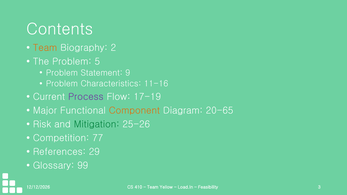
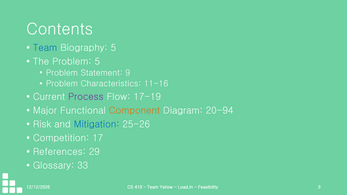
Team colour: orange -> blue (45, 48)
Biography 2: 2 -> 5 (113, 48)
20-65: 20-65 -> 20-94 (220, 111)
Mitigation colour: green -> blue (97, 124)
77: 77 -> 17 (98, 138)
99: 99 -> 33 (83, 166)
